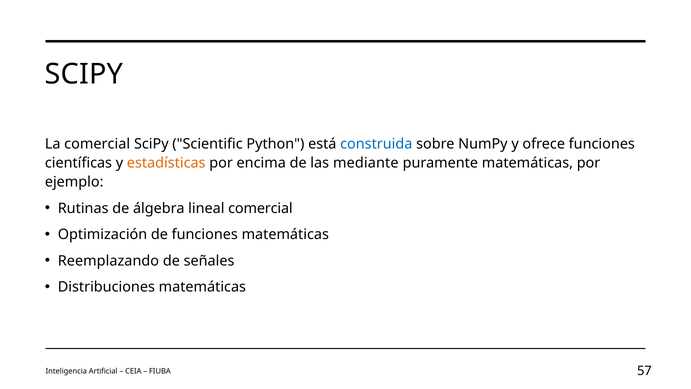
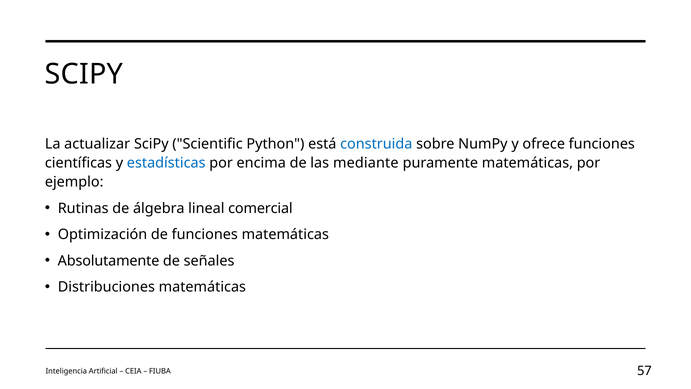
La comercial: comercial -> actualizar (97, 144)
estadísticas colour: orange -> blue (166, 163)
Reemplazando: Reemplazando -> Absolutamente (109, 261)
